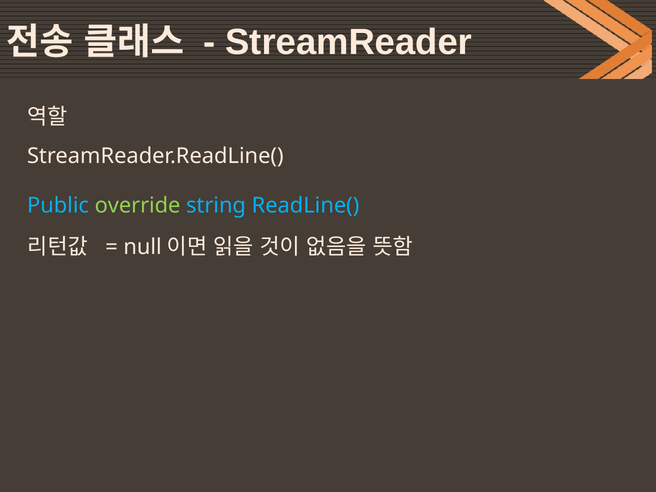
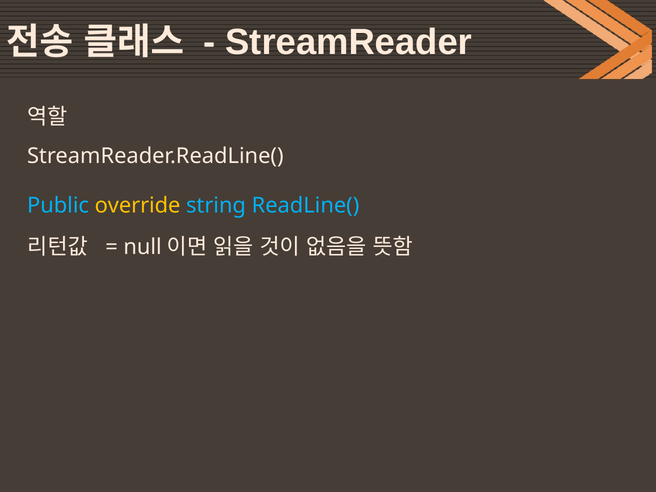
override colour: light green -> yellow (138, 206)
